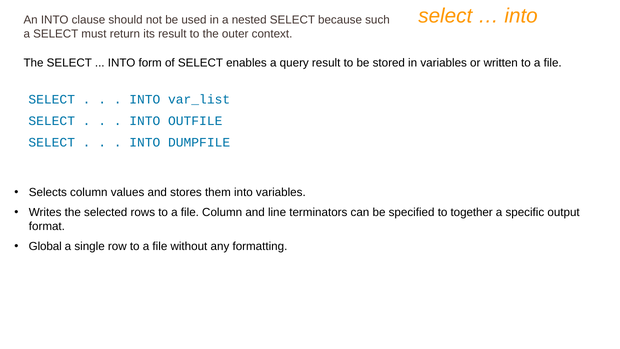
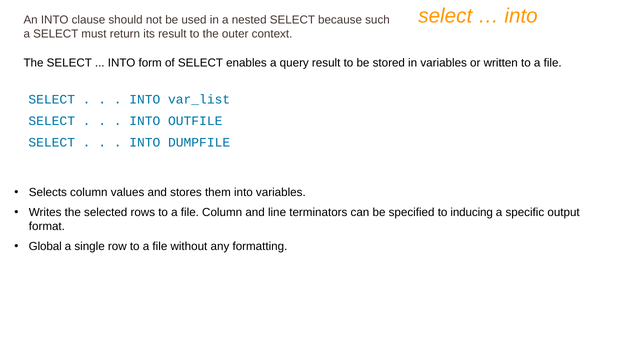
together: together -> inducing (472, 212)
